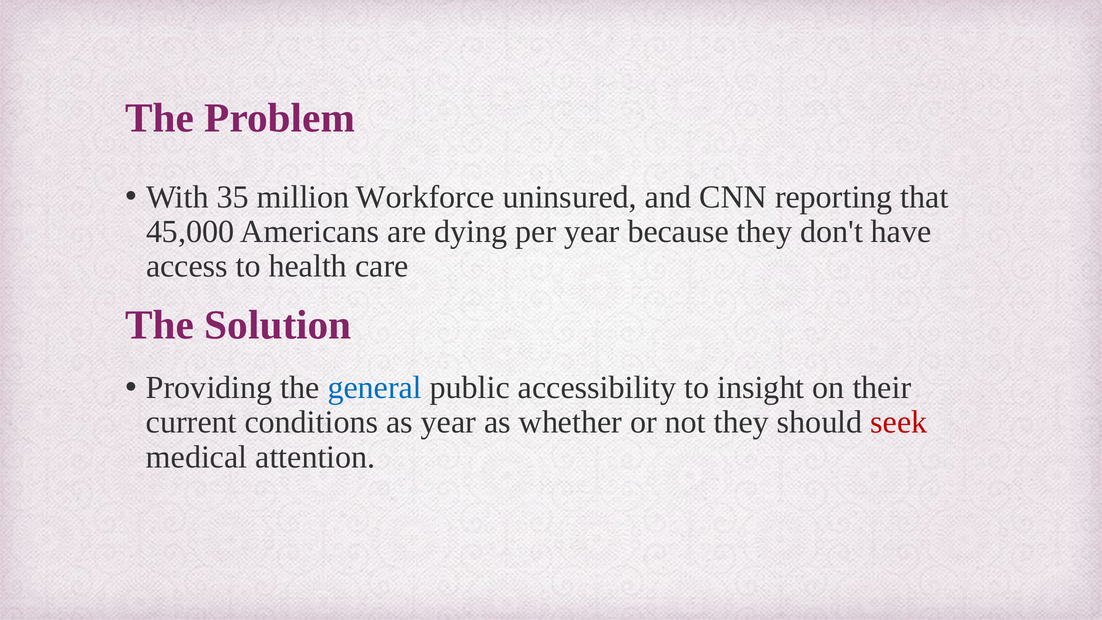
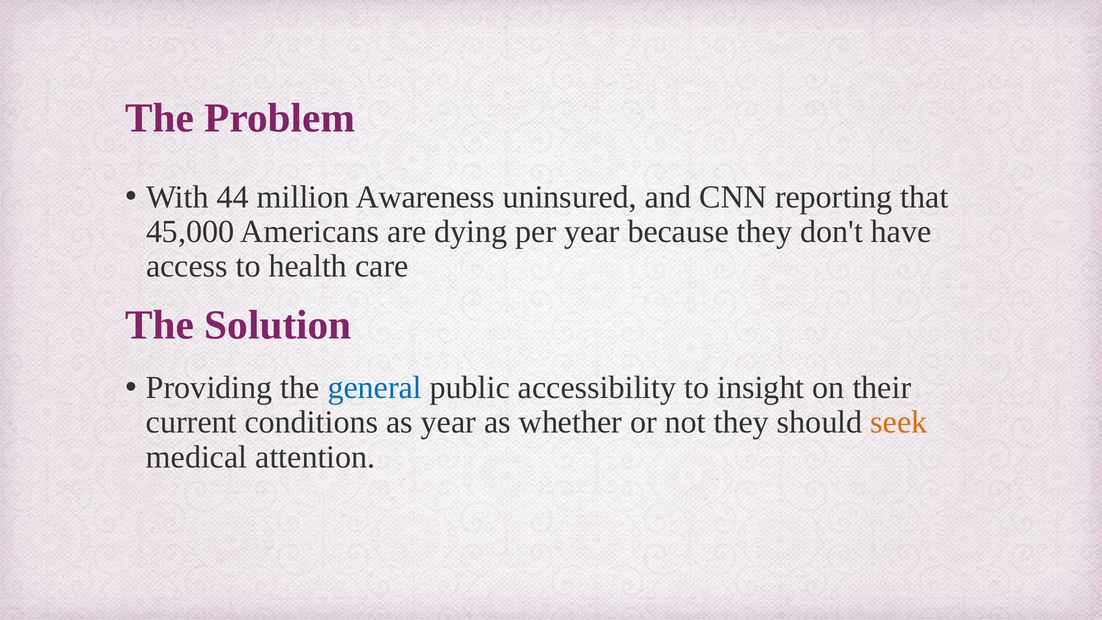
35: 35 -> 44 (233, 197)
Workforce: Workforce -> Awareness (425, 197)
seek colour: red -> orange (899, 422)
